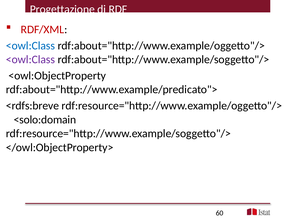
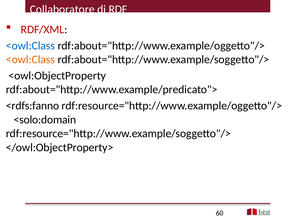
Progettazione: Progettazione -> Collaboratore (62, 9)
<owl:Class colour: purple -> orange (30, 59)
<rdfs:breve: <rdfs:breve -> <rdfs:fanno (33, 106)
